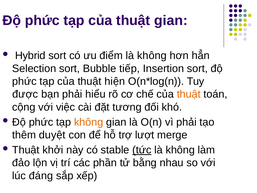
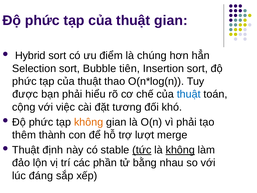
điểm là không: không -> chúng (152, 56)
tiếp: tiếp -> tiên (130, 68)
hiện: hiện -> thao (115, 81)
thuật colour: orange -> blue (189, 94)
duyệt: duyệt -> thành (52, 135)
khởi: khởi -> định (53, 150)
không underline: none -> present (180, 150)
